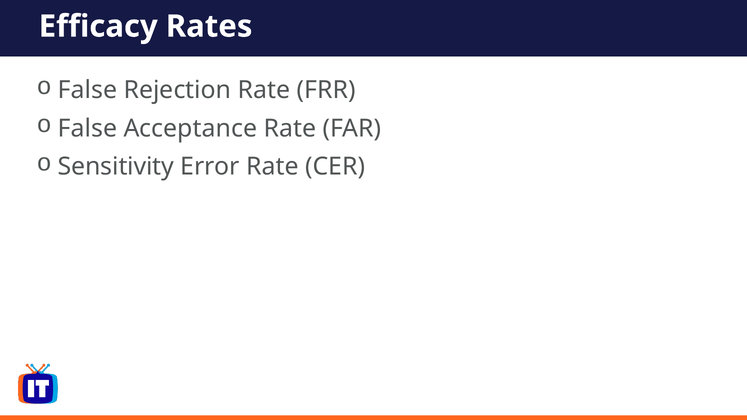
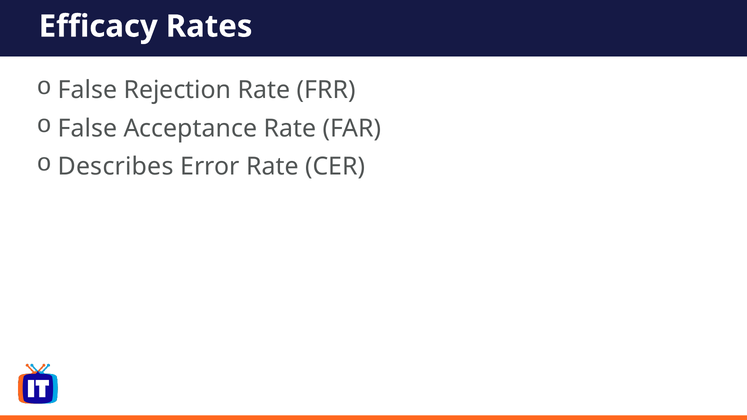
Sensitivity: Sensitivity -> Describes (116, 167)
